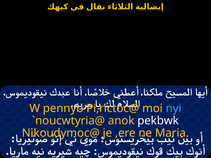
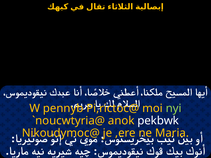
nyi colour: light blue -> light green (174, 108)
